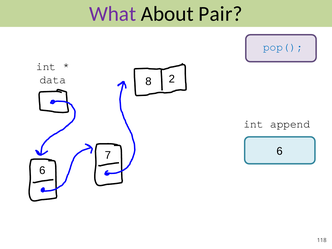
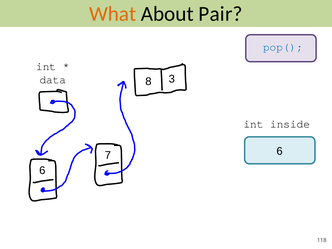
What colour: purple -> orange (113, 14)
2: 2 -> 3 (172, 79)
append: append -> inside (290, 124)
